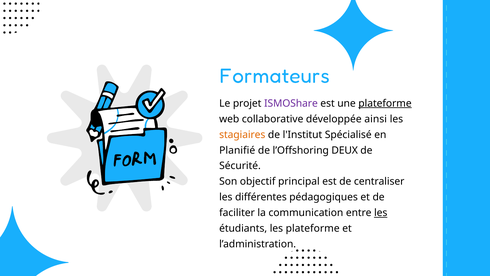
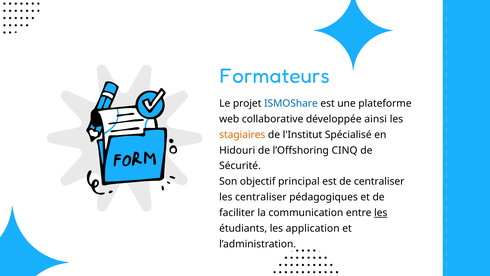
ISMOShare colour: purple -> blue (291, 103)
plateforme underline: present -> none (385, 103)
Planifié: Planifié -> Hidouri (237, 150)
DEUX: DEUX -> CINQ (345, 150)
les différentes: différentes -> centraliser (261, 197)
les plateforme: plateforme -> application (313, 228)
